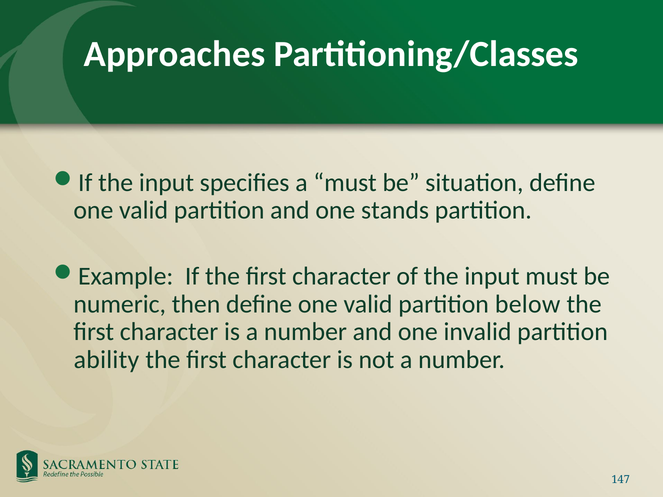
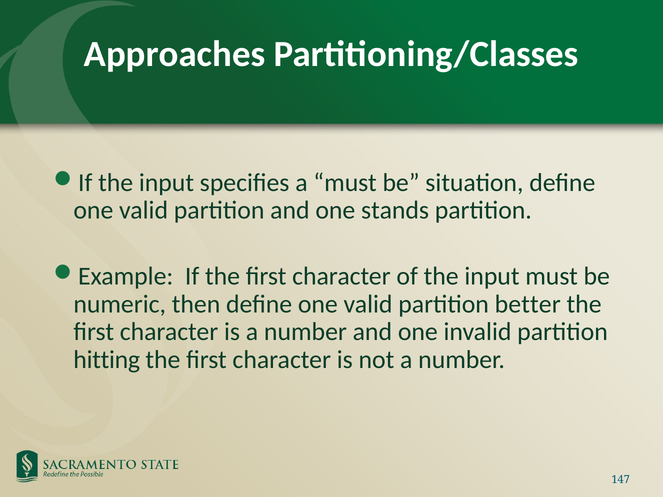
below: below -> better (528, 304)
ability: ability -> hitting (107, 360)
